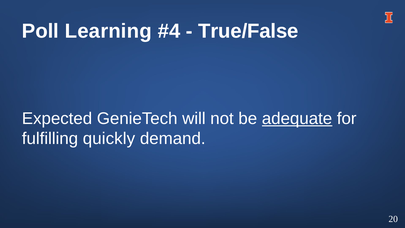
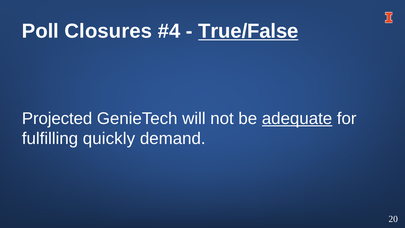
Learning: Learning -> Closures (108, 31)
True/False underline: none -> present (248, 31)
Expected: Expected -> Projected (57, 118)
